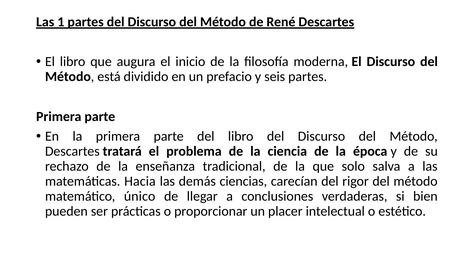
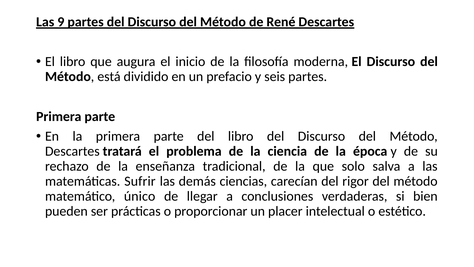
1: 1 -> 9 (61, 22)
Hacia: Hacia -> Sufrir (140, 181)
